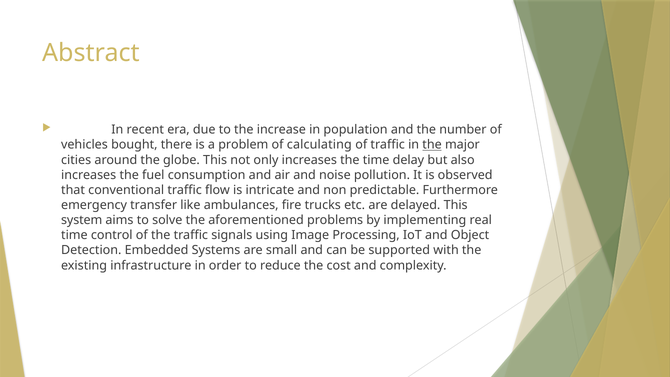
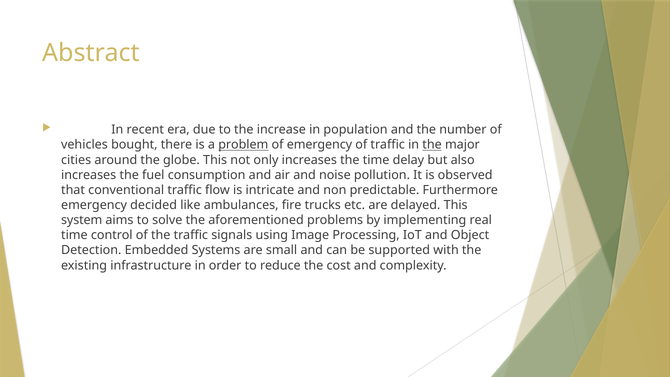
problem underline: none -> present (243, 145)
of calculating: calculating -> emergency (319, 145)
transfer: transfer -> decided (154, 205)
